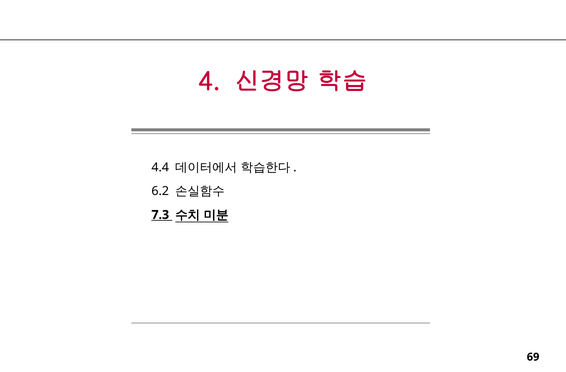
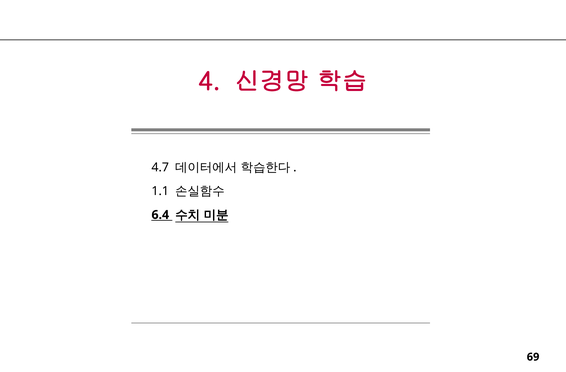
4.4: 4.4 -> 4.7 (160, 167)
6.2: 6.2 -> 1.1 (160, 191)
7.3: 7.3 -> 6.4 (160, 215)
